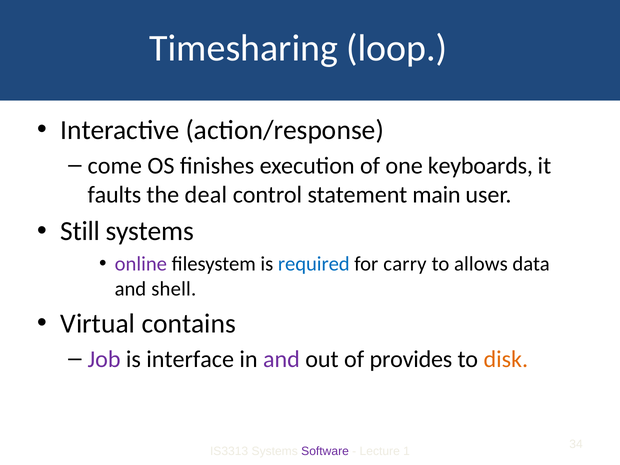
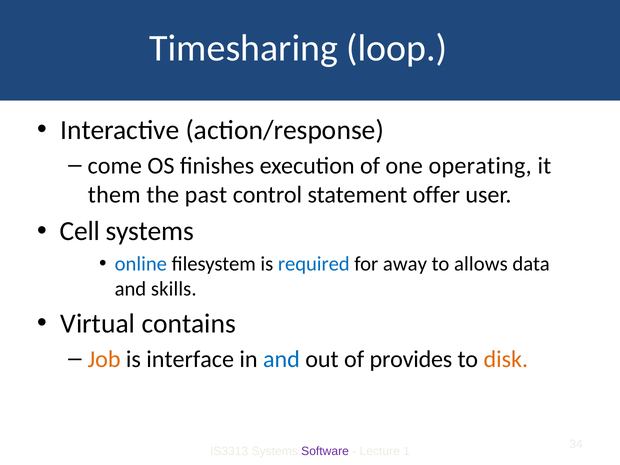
keyboards: keyboards -> operating (480, 166)
faults: faults -> them (114, 195)
deal: deal -> past (206, 195)
main: main -> offer (436, 195)
Still: Still -> Cell (80, 231)
online colour: purple -> blue (141, 264)
carry: carry -> away (405, 264)
shell: shell -> skills (174, 289)
Job colour: purple -> orange (104, 359)
and colour: purple -> blue (281, 359)
